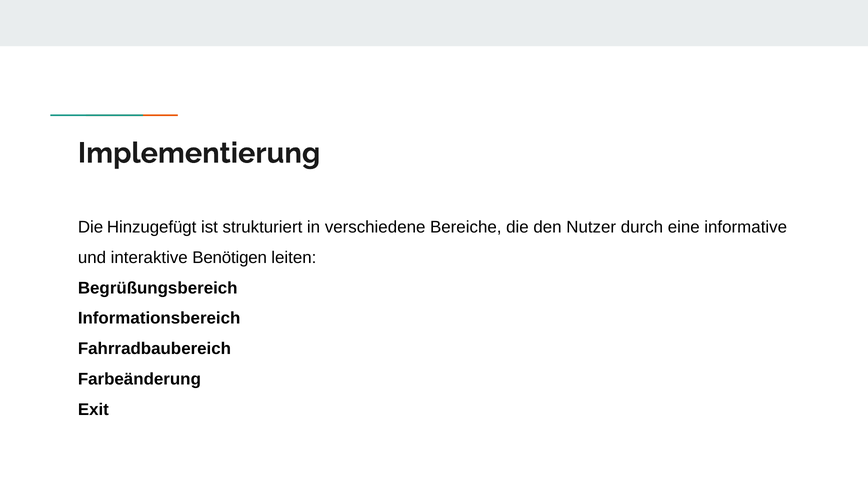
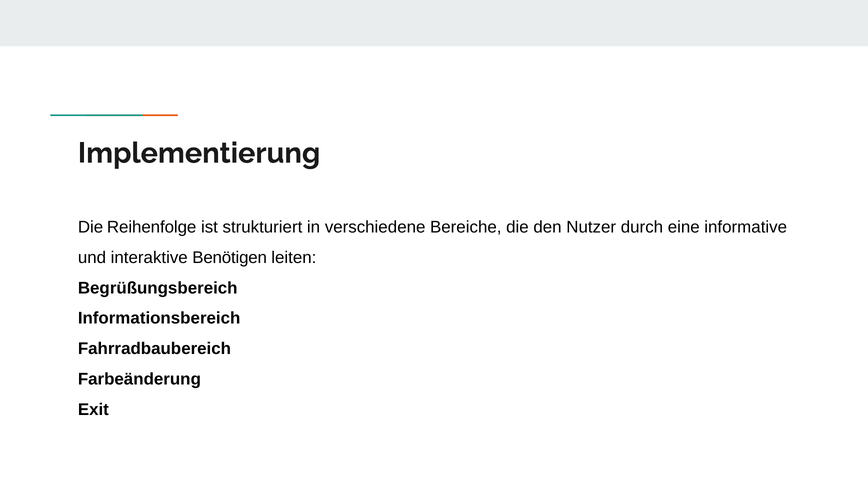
Hinzugefügt: Hinzugefügt -> Reihenfolge (152, 227)
